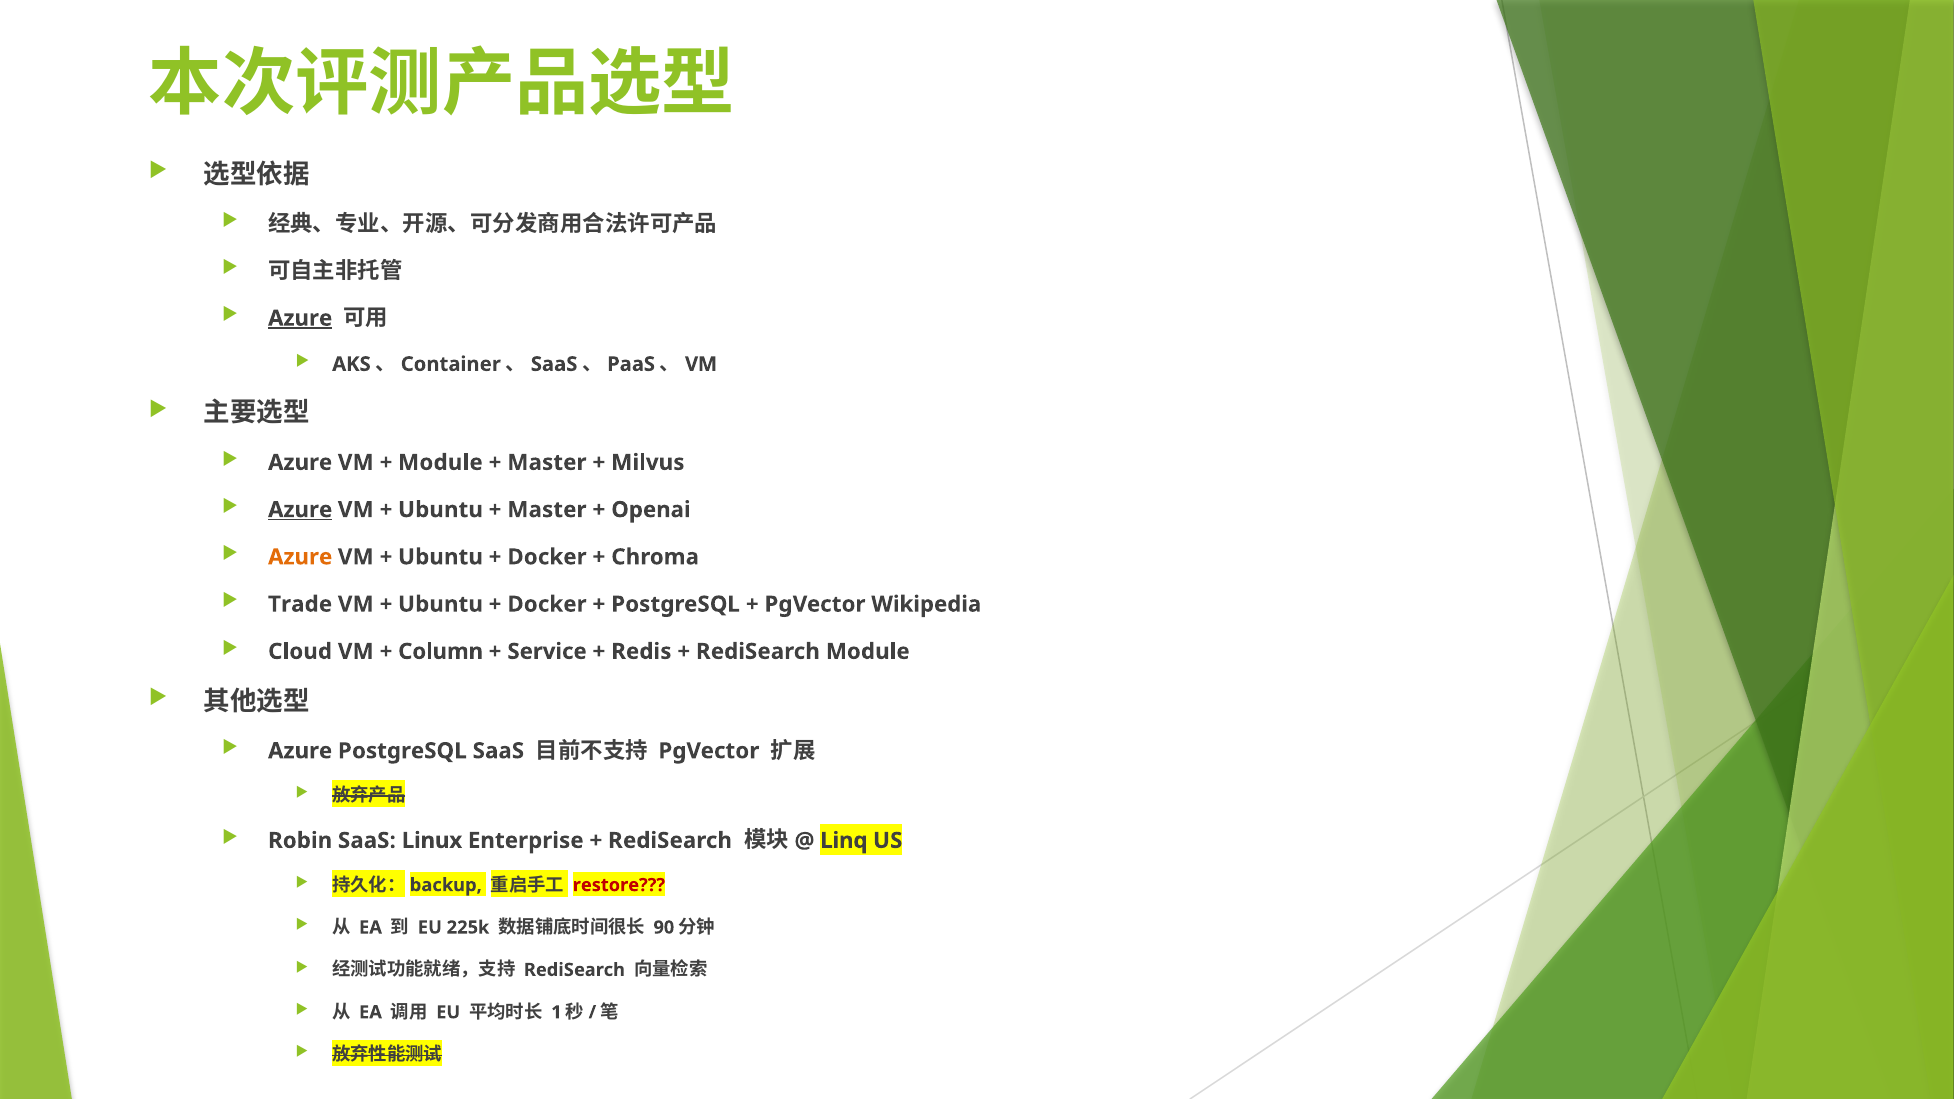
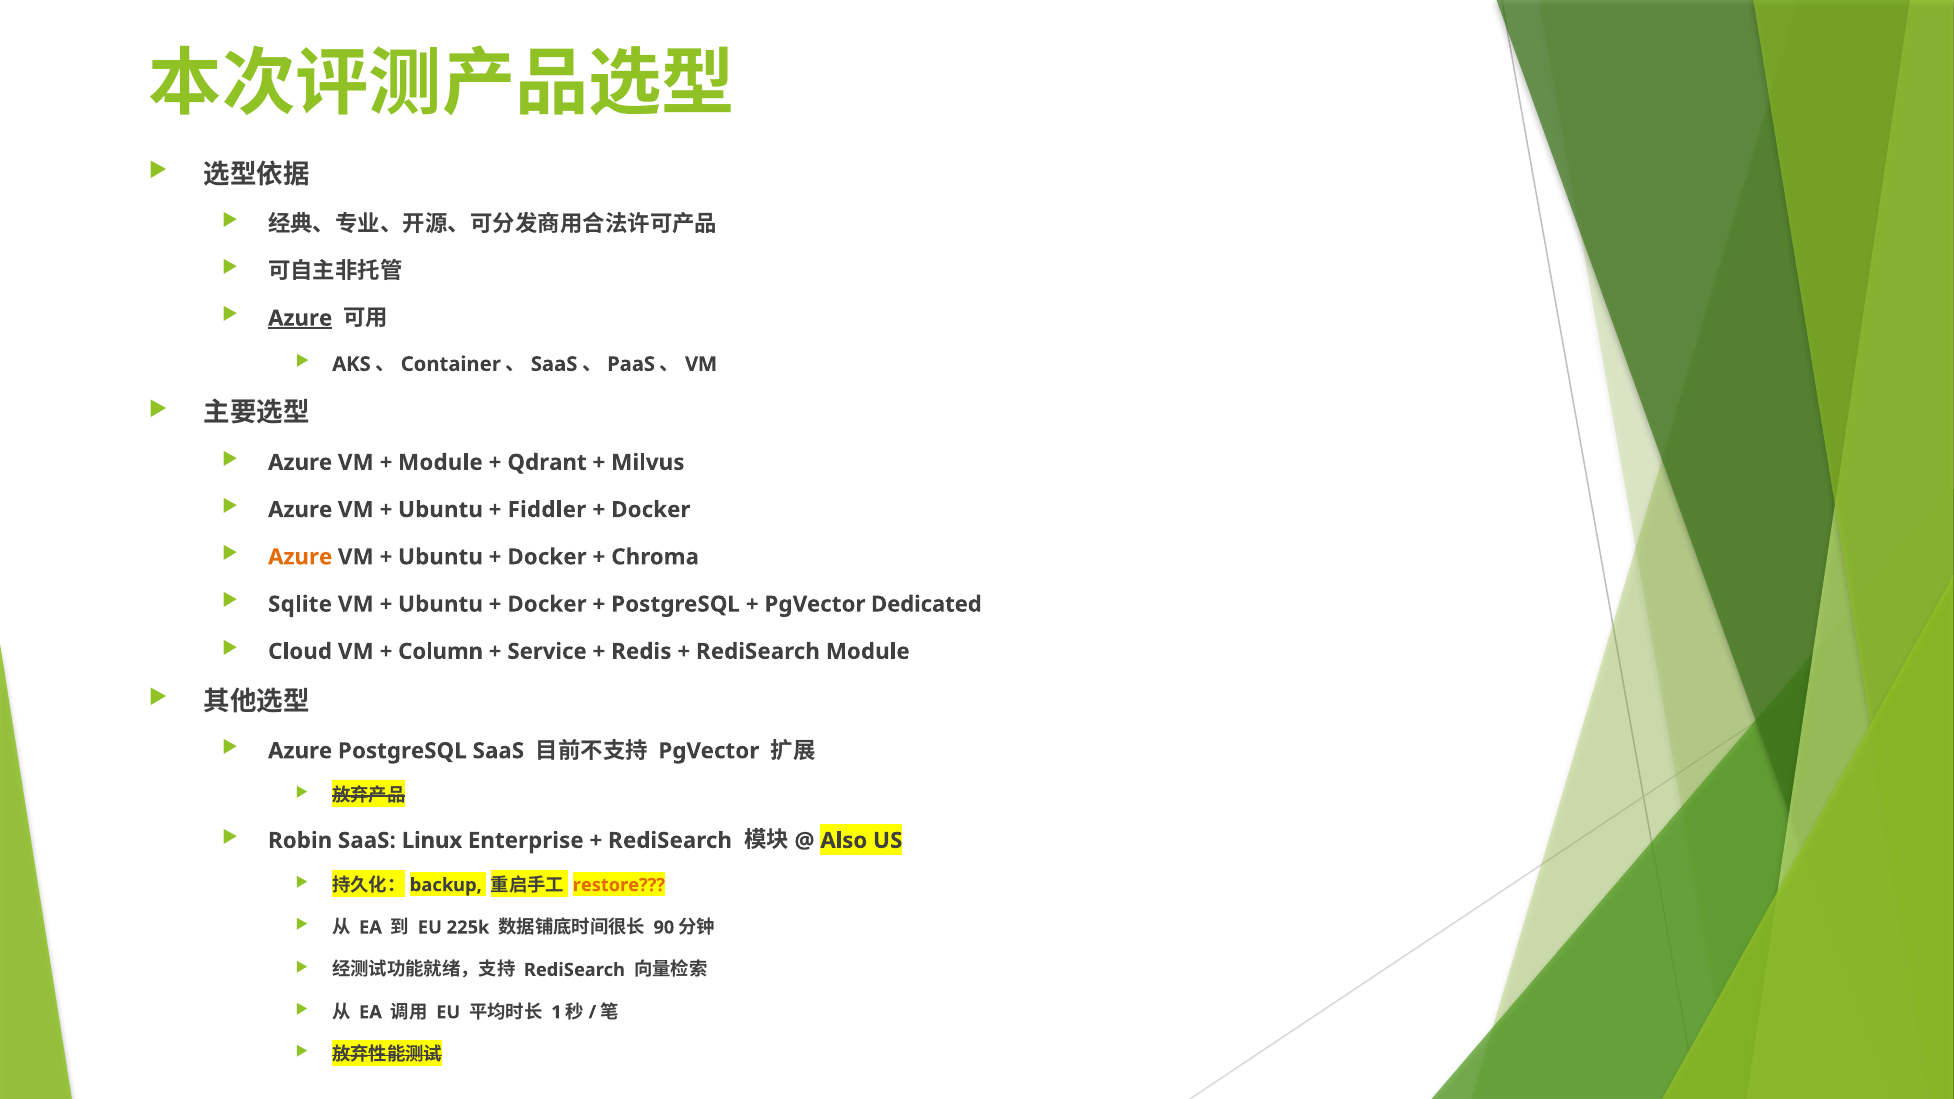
Master: Master -> Qdrant (547, 463)
Azure underline: present -> none (300, 510)
Master: Master -> Fiddler (547, 510)
Openai: Openai -> Docker (651, 510)
Trade: Trade -> Sqlite (300, 604)
Wikipedia: Wikipedia -> Dedicated (926, 604)
Linq: Linq -> Also (844, 841)
restore colour: red -> orange (619, 885)
